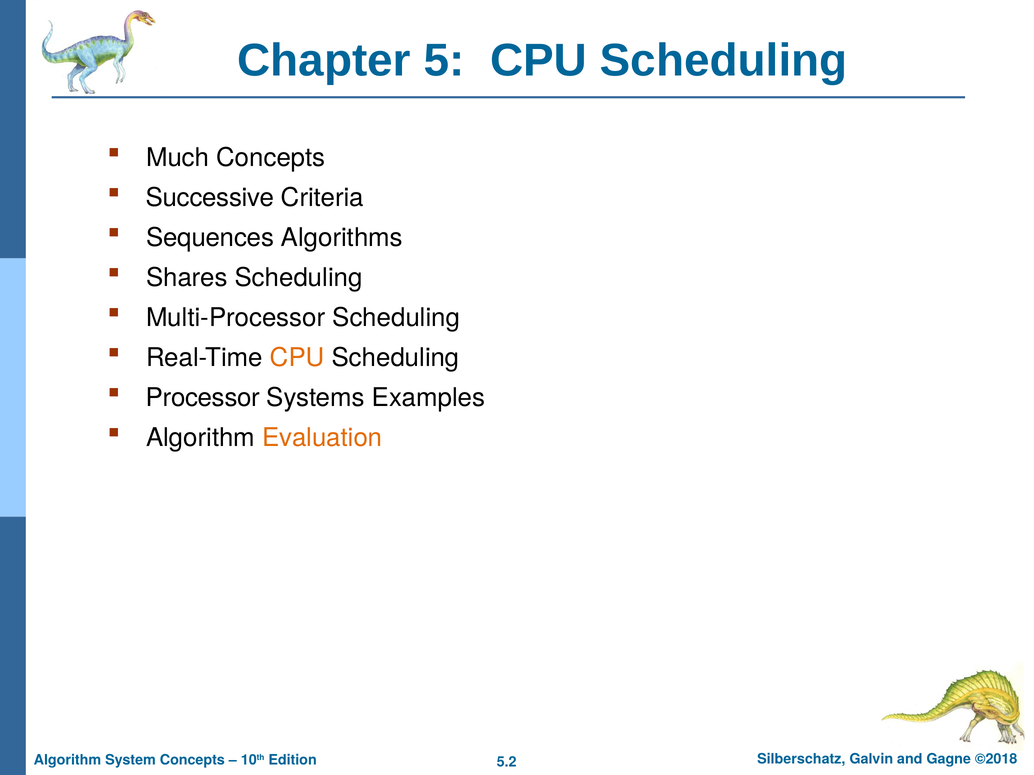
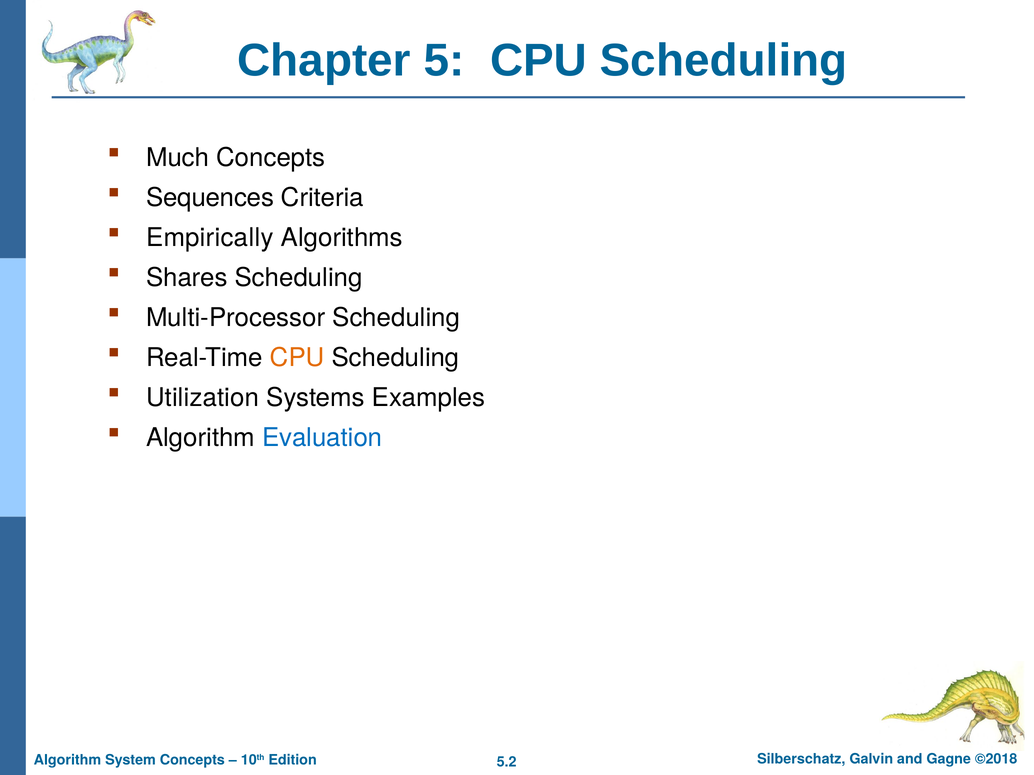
Successive: Successive -> Sequences (210, 198)
Sequences: Sequences -> Empirically (210, 238)
Processor: Processor -> Utilization (203, 398)
Evaluation colour: orange -> blue (322, 438)
